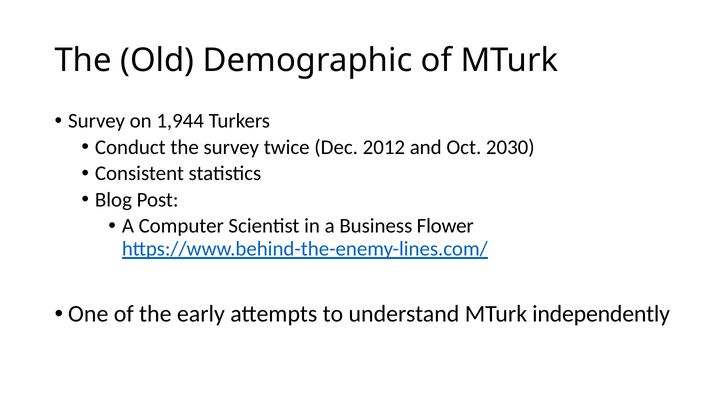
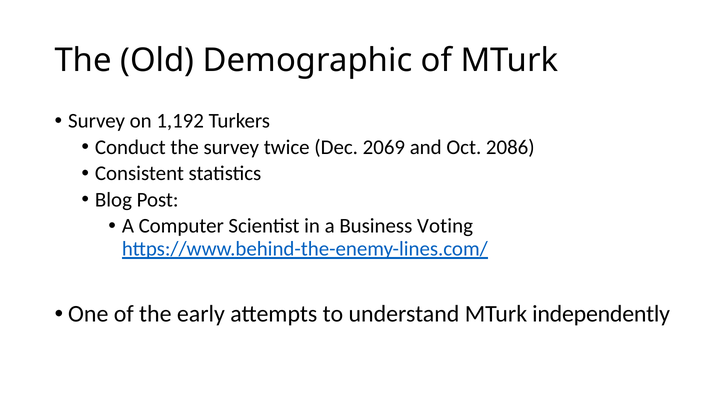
1,944: 1,944 -> 1,192 (180, 121)
2012: 2012 -> 2069 (384, 147)
2030: 2030 -> 2086 (510, 147)
Flower: Flower -> Voting (445, 226)
